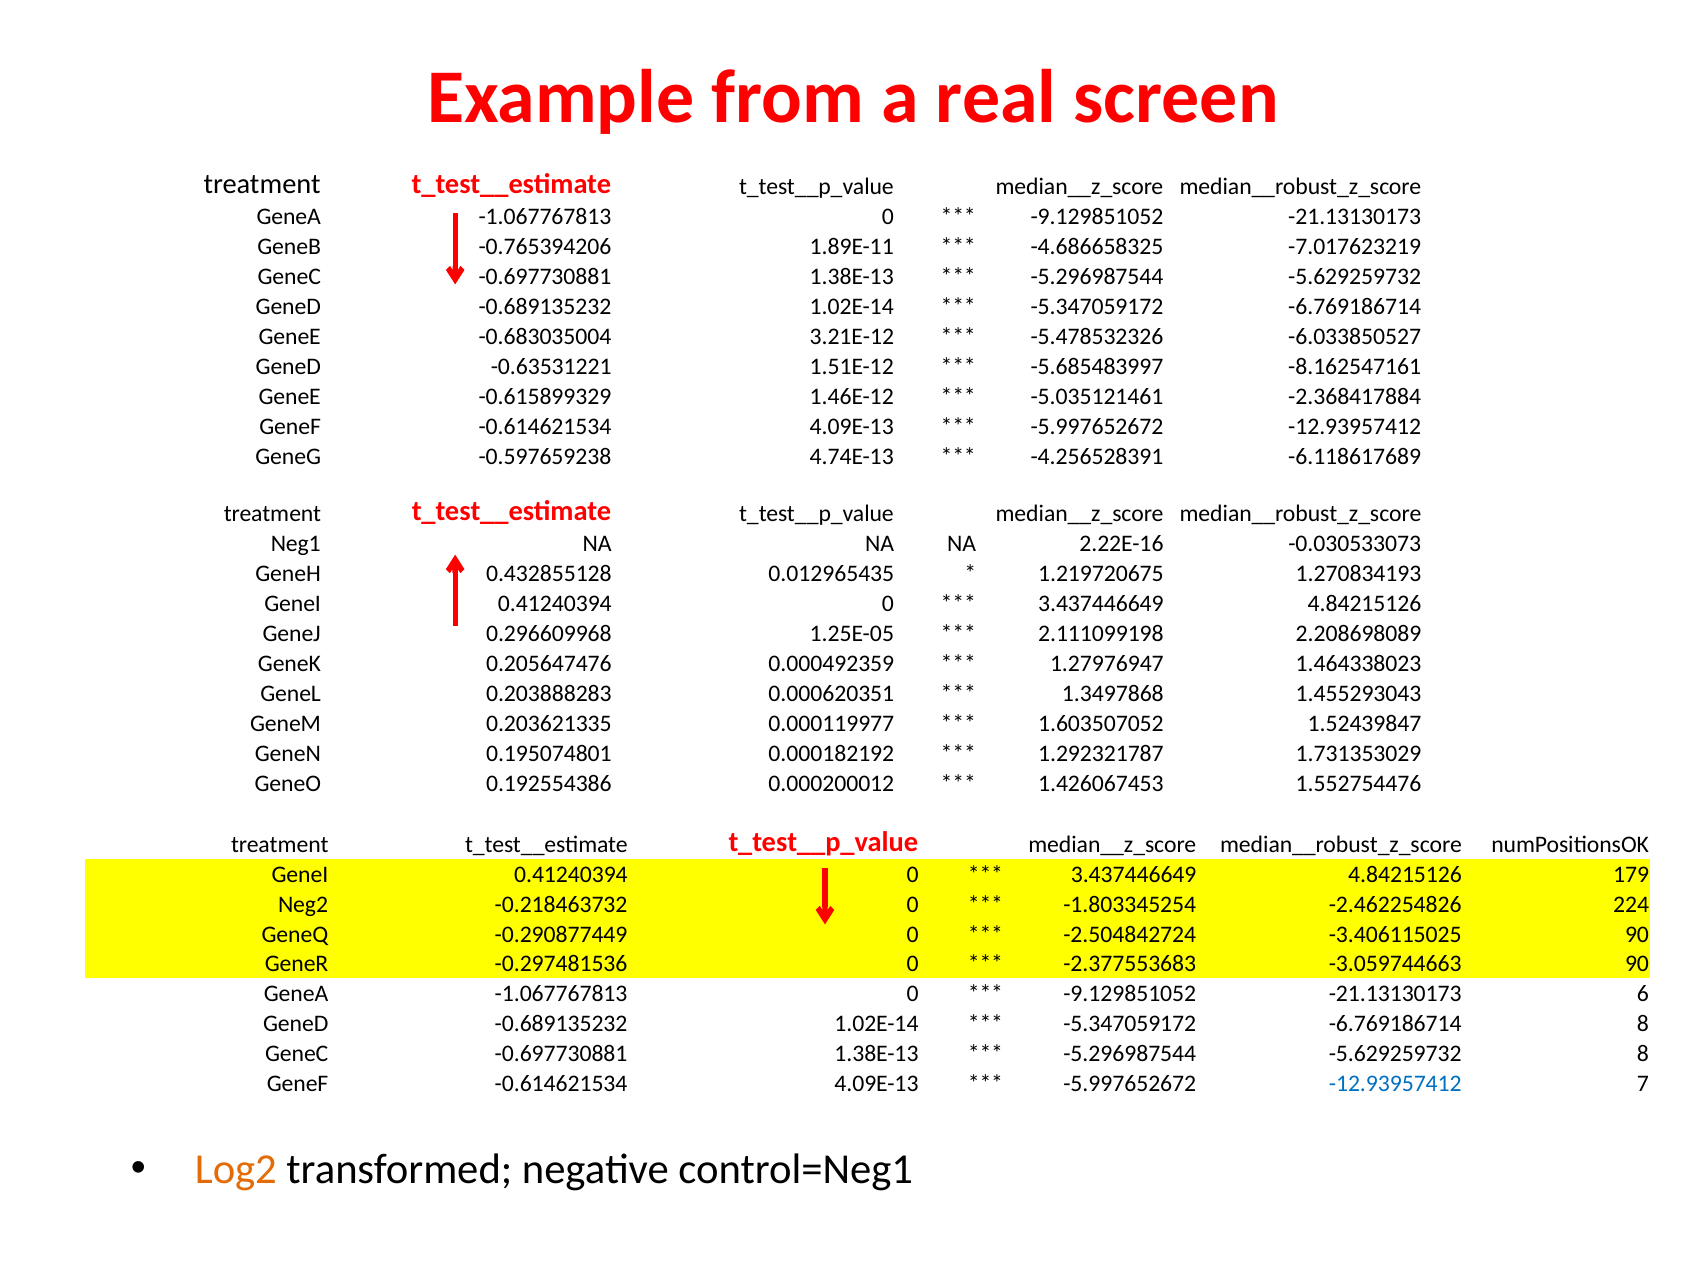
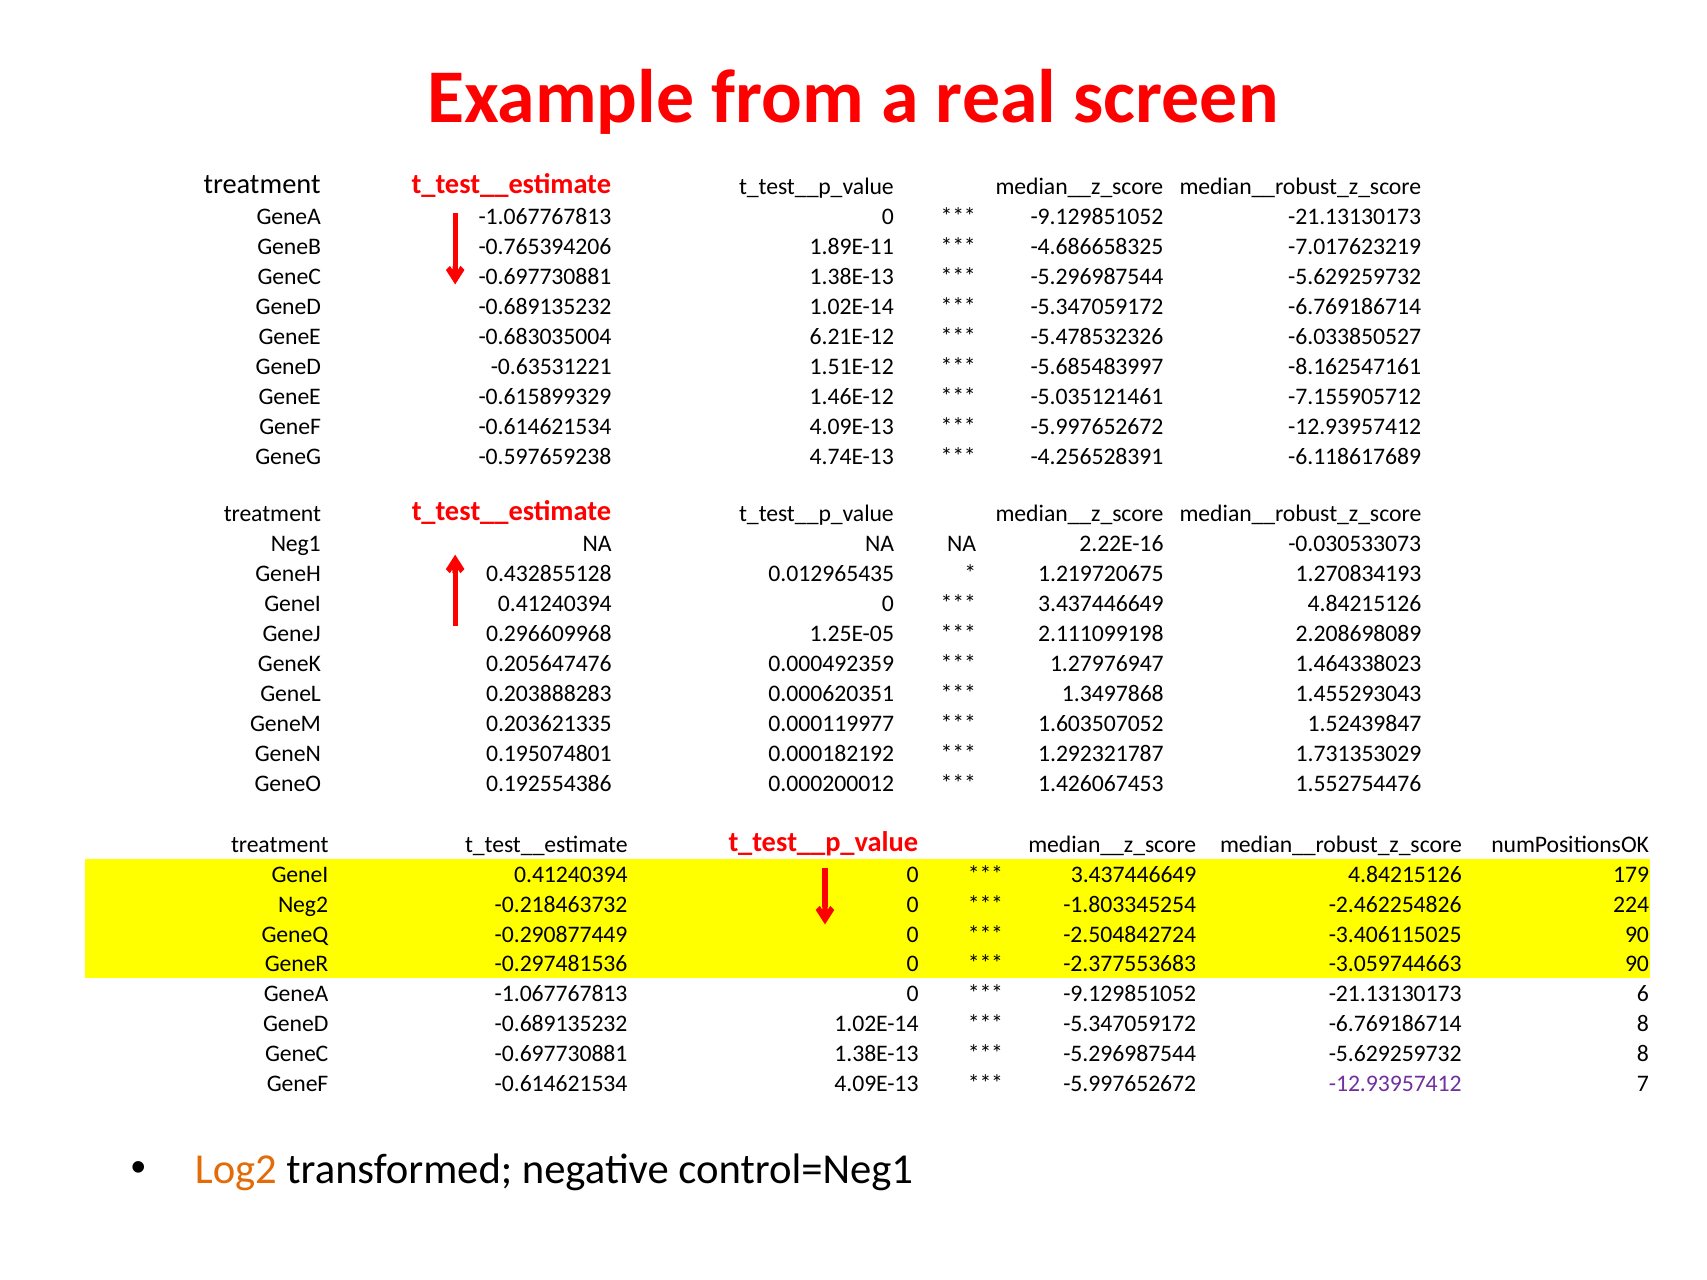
3.21E-12: 3.21E-12 -> 6.21E-12 (852, 337)
-2.368417884: -2.368417884 -> -7.155905712 (1355, 397)
-12.93957412 colour: blue -> purple (1395, 1084)
